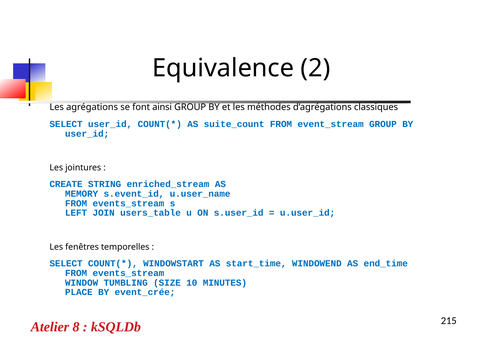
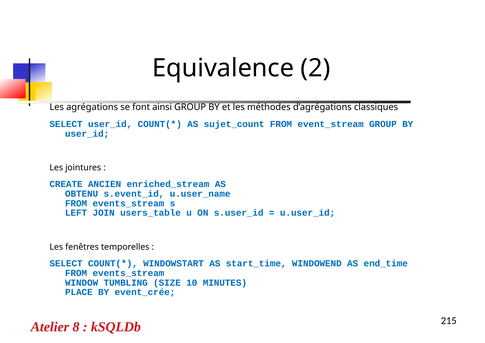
suite_count: suite_count -> sujet_count (234, 124)
STRING: STRING -> ANCIEN (105, 184)
MEMORY: MEMORY -> OBTENU (82, 194)
